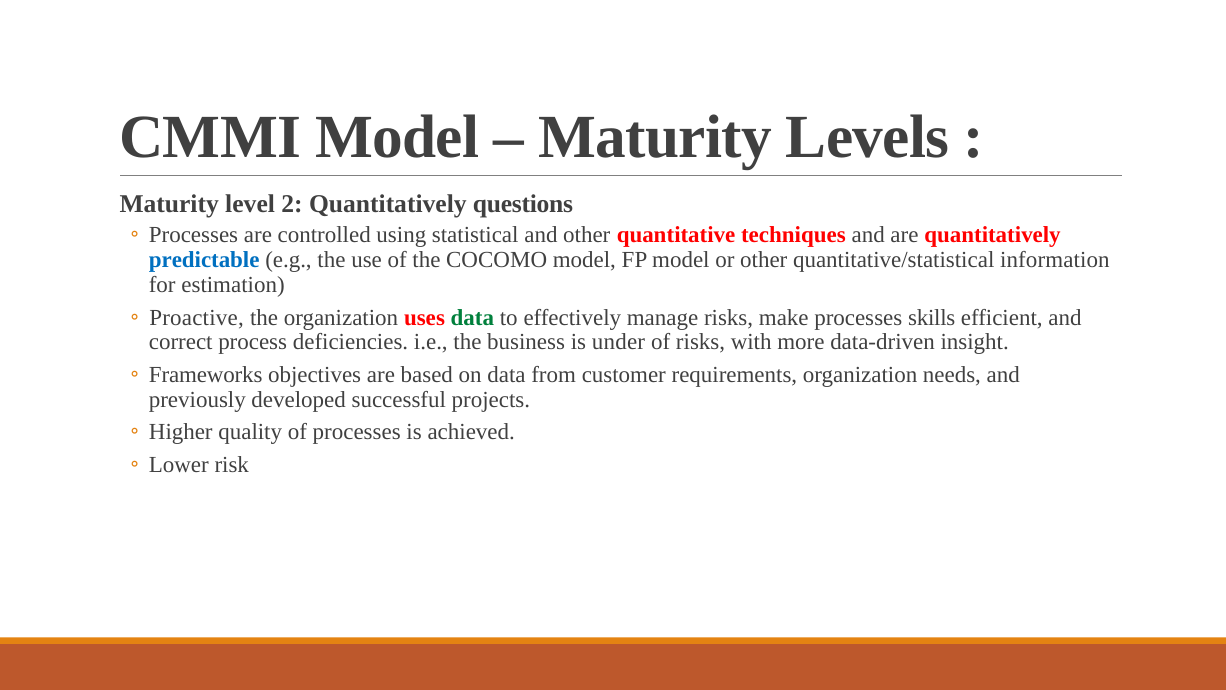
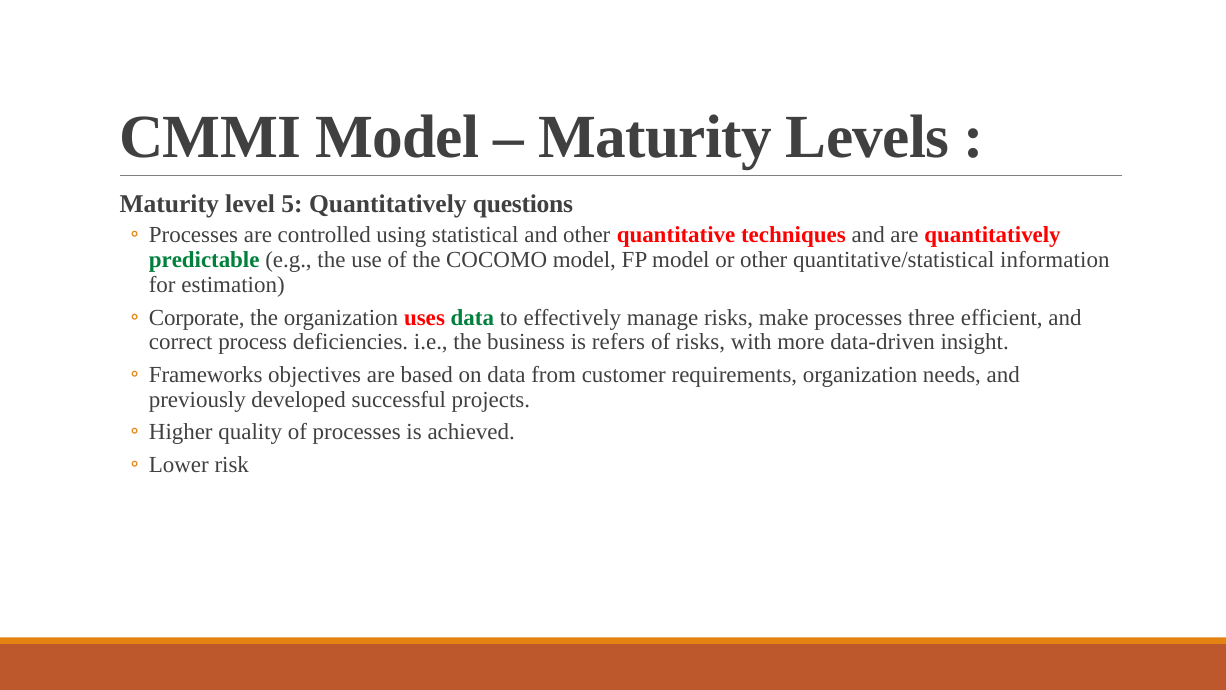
2: 2 -> 5 (292, 204)
predictable colour: blue -> green (204, 260)
Proactive: Proactive -> Corporate (197, 317)
skills: skills -> three (932, 317)
under: under -> refers (618, 342)
